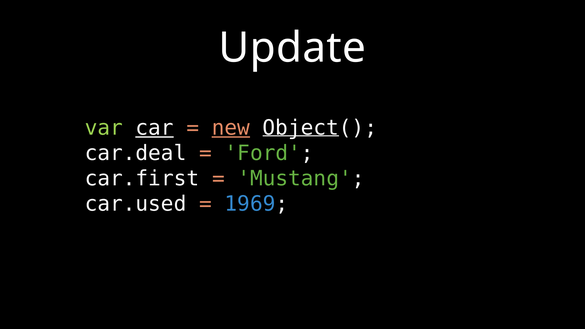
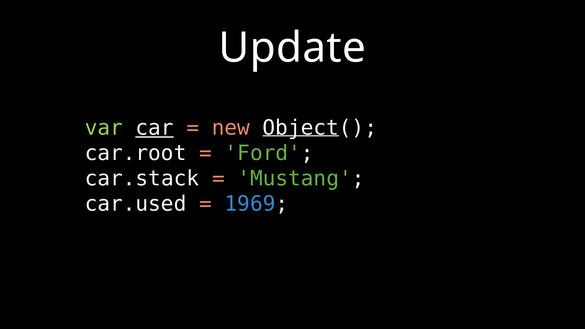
new underline: present -> none (231, 128)
car.deal: car.deal -> car.root (136, 153)
car.first: car.first -> car.stack (142, 179)
